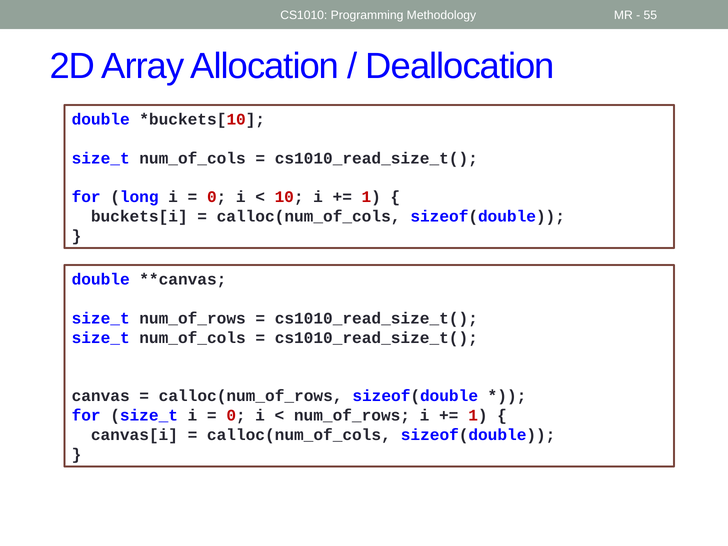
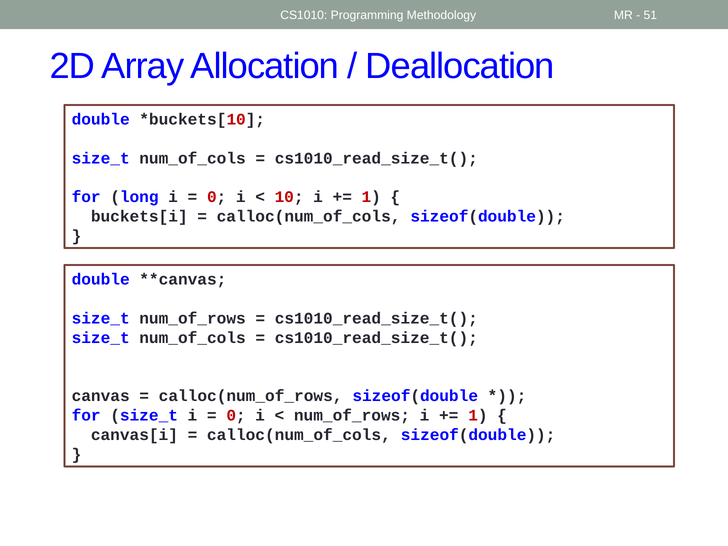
55: 55 -> 51 (650, 15)
